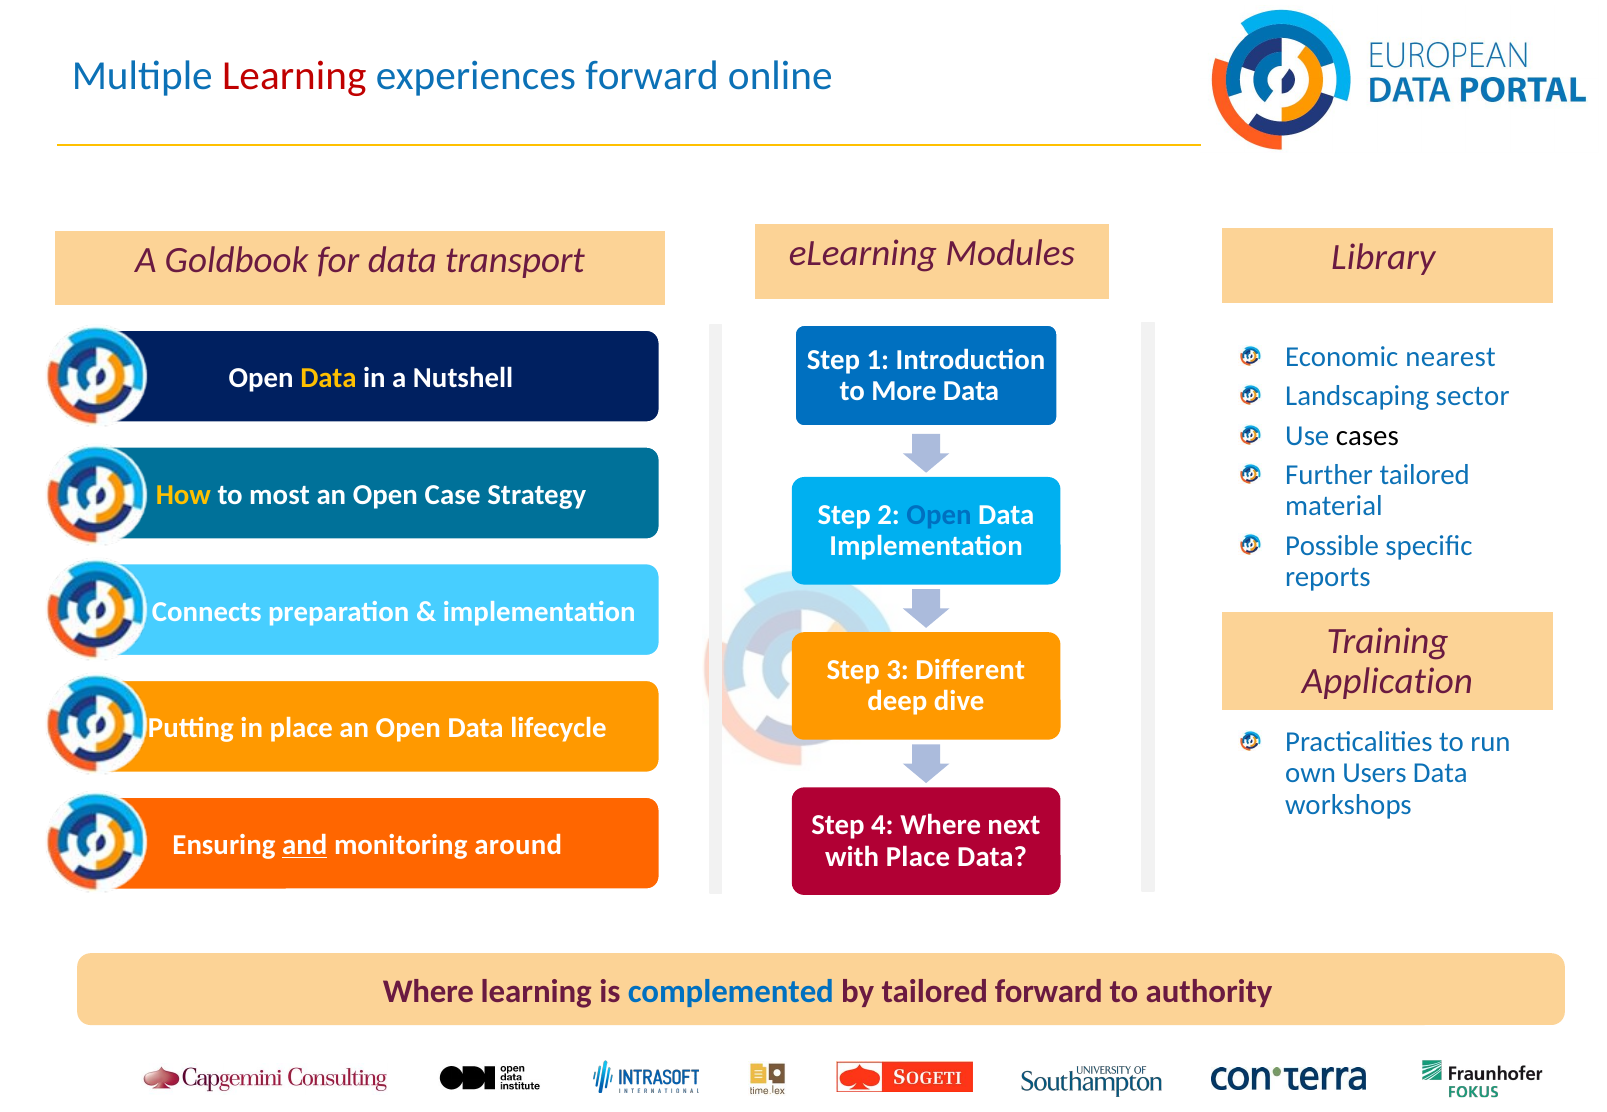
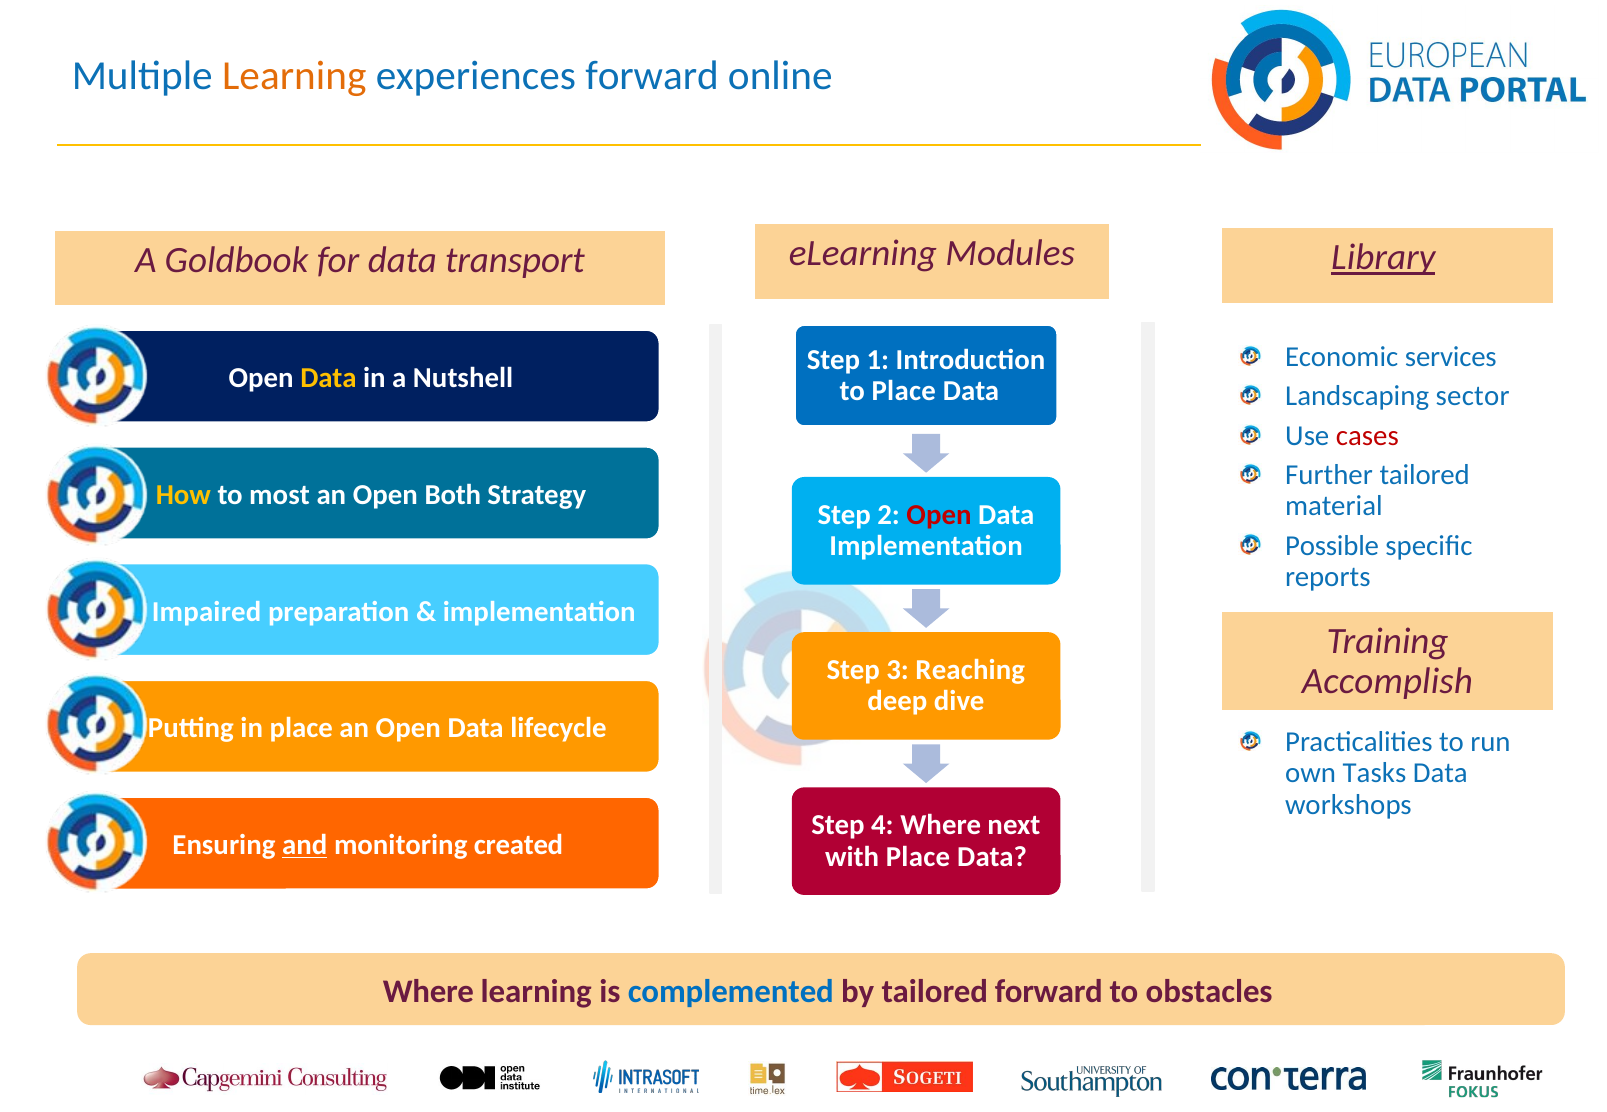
Learning colour: red -> orange (294, 76)
Library underline: none -> present (1383, 258)
nearest: nearest -> services (1451, 357)
to More: More -> Place (904, 391)
cases colour: black -> red (1367, 436)
Case: Case -> Both (453, 495)
Open colour: blue -> red (939, 515)
Connects: Connects -> Impaired (207, 612)
Different: Different -> Reaching (970, 670)
Application: Application -> Accomplish (1387, 682)
Users: Users -> Tasks (1374, 774)
around: around -> created (519, 846)
authority: authority -> obstacles (1209, 992)
